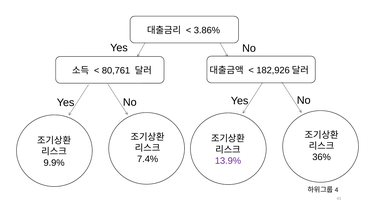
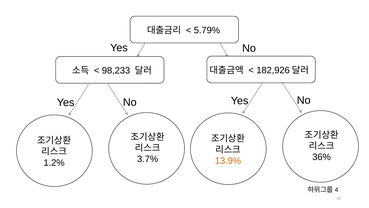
3.86%: 3.86% -> 5.79% (207, 30)
80,761: 80,761 -> 98,233 (116, 70)
7.4%: 7.4% -> 3.7% (148, 159)
13.9% colour: purple -> orange (228, 160)
9.9%: 9.9% -> 1.2% (54, 162)
